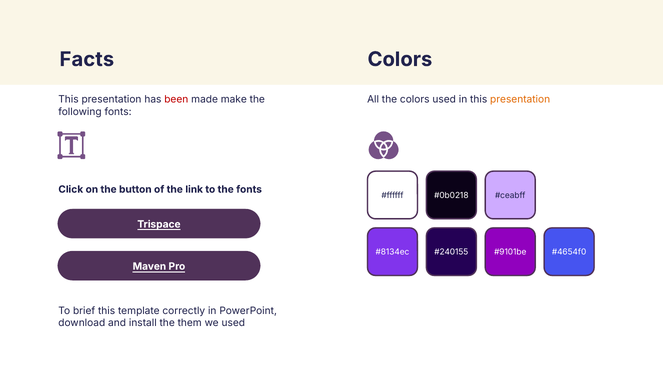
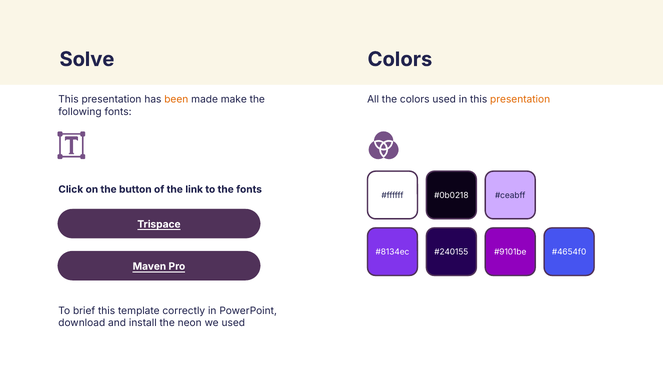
Facts: Facts -> Solve (87, 59)
been colour: red -> orange (176, 100)
them: them -> neon (190, 323)
